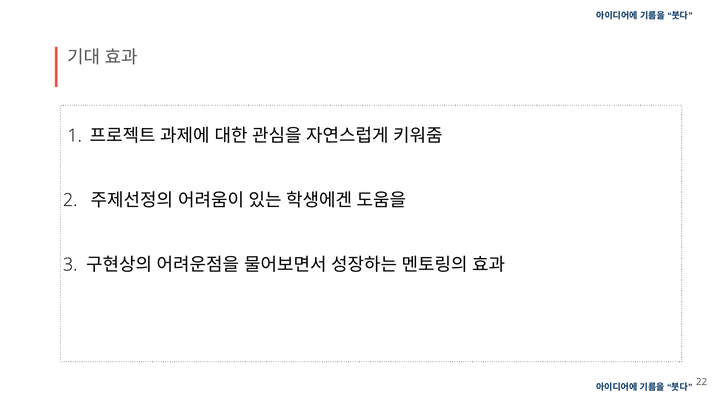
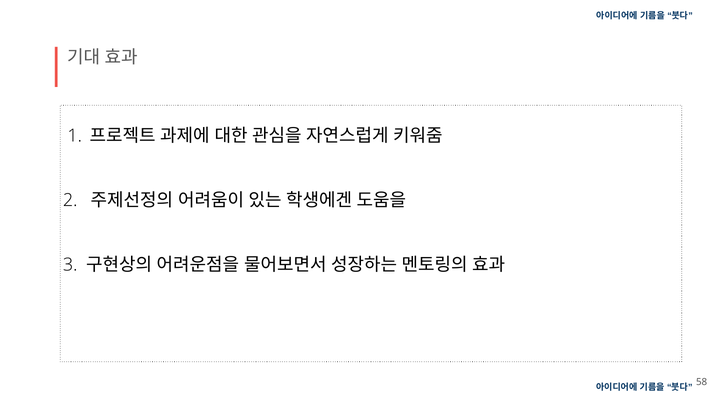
22: 22 -> 58 (702, 383)
